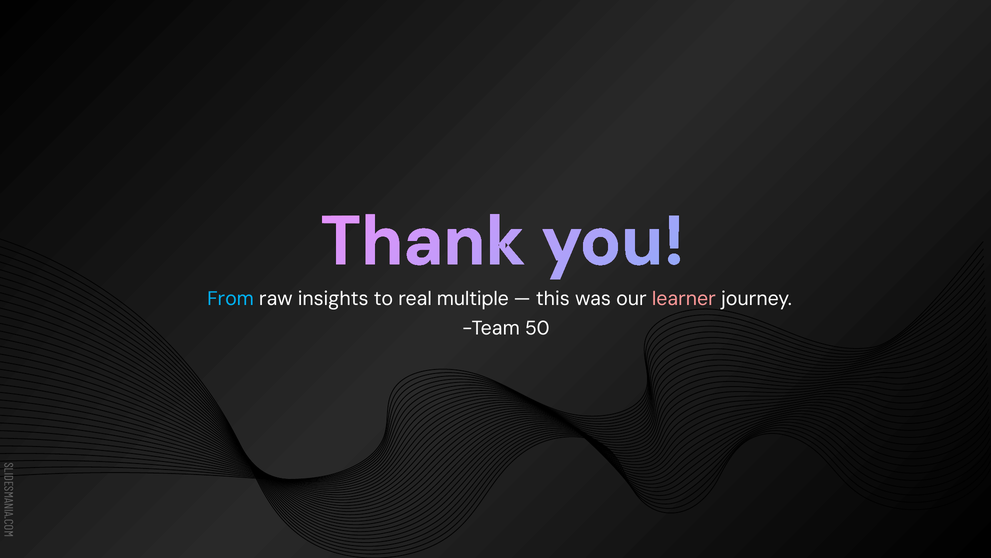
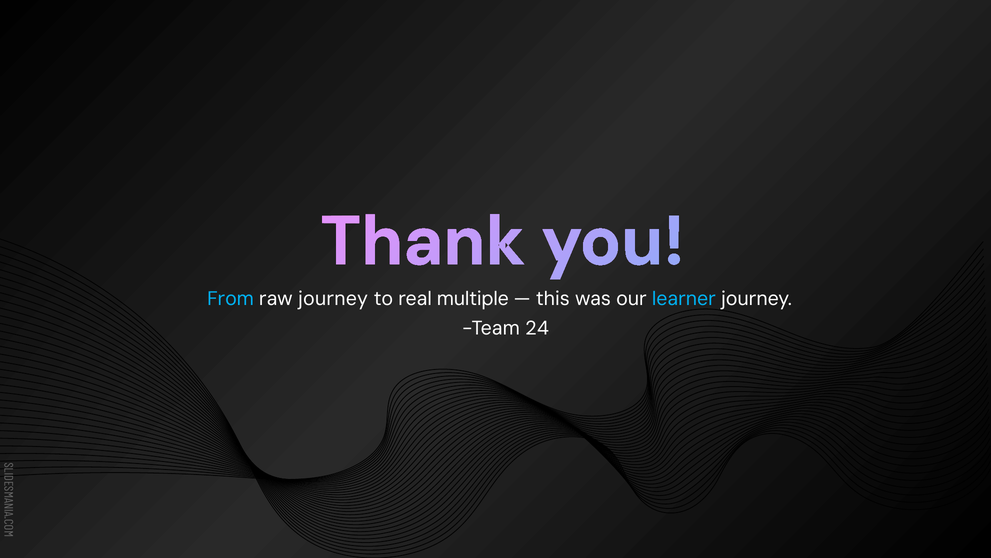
raw insights: insights -> journey (333, 299)
learner colour: pink -> light blue (684, 299)
50: 50 -> 24 (537, 328)
